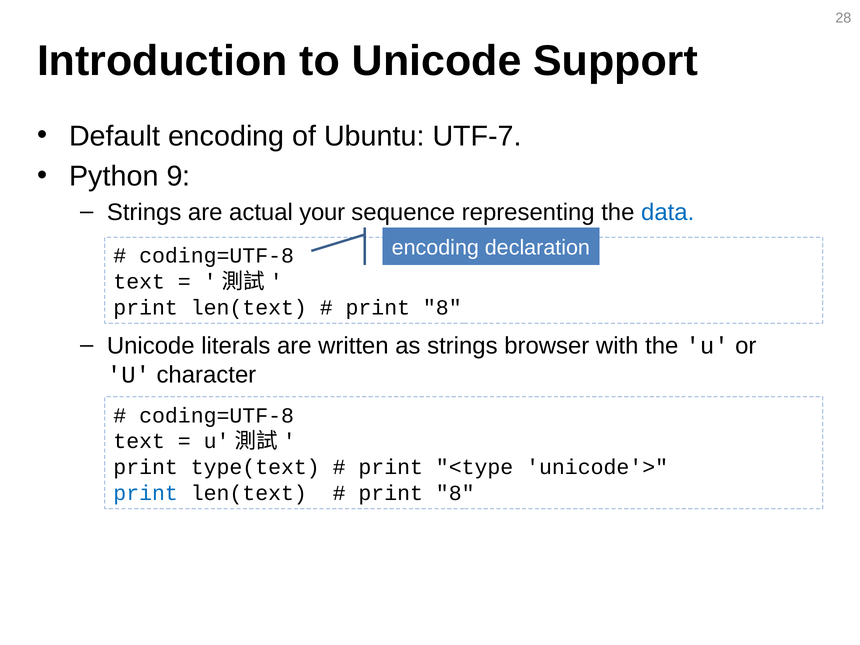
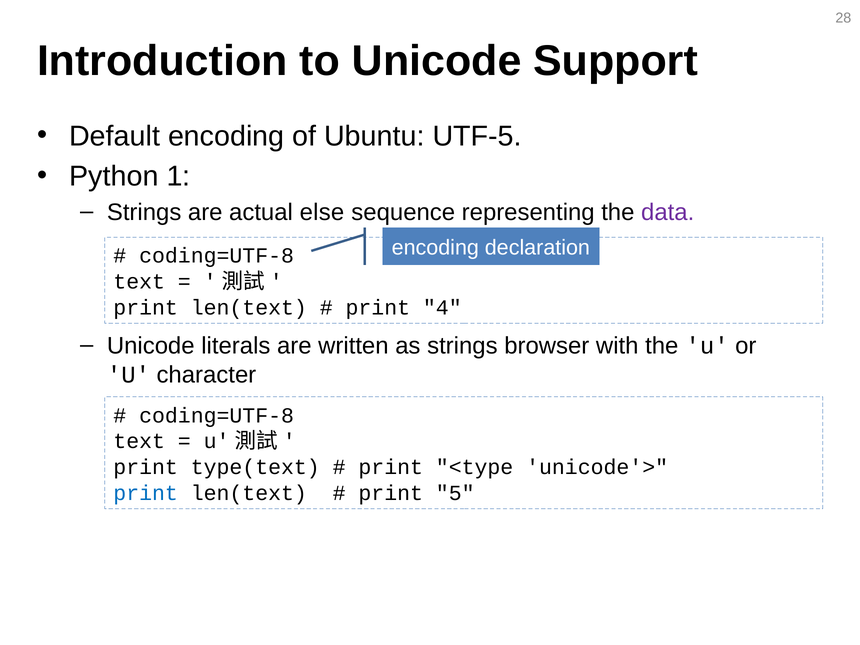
UTF-7: UTF-7 -> UTF-5 (477, 136)
9: 9 -> 1 (178, 176)
your: your -> else (322, 212)
data colour: blue -> purple (668, 212)
8: 8 -> 4 (442, 307)
8: 8 -> 5 (455, 493)
